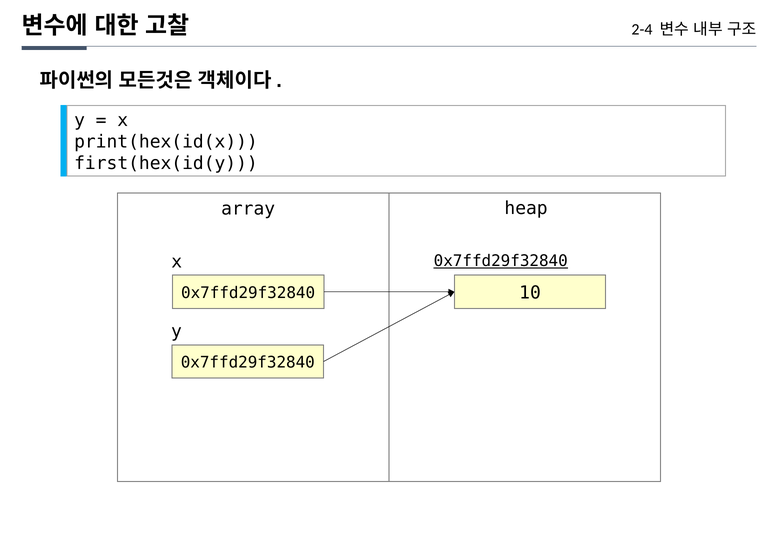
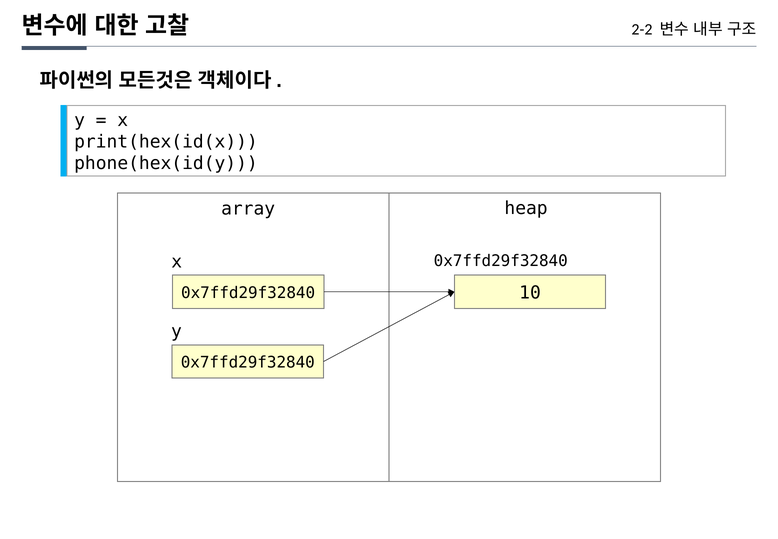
2-4: 2-4 -> 2-2 (642, 29)
first(hex(id(y: first(hex(id(y -> phone(hex(id(y (166, 163)
0x7ffd29f32840 underline: present -> none (501, 261)
